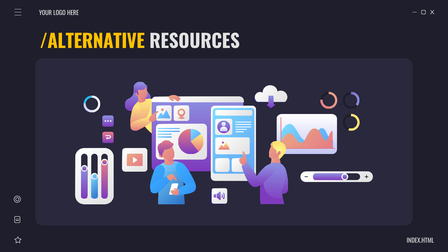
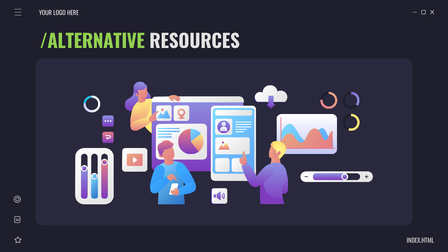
/ALTERNATIVE colour: yellow -> light green (92, 42)
